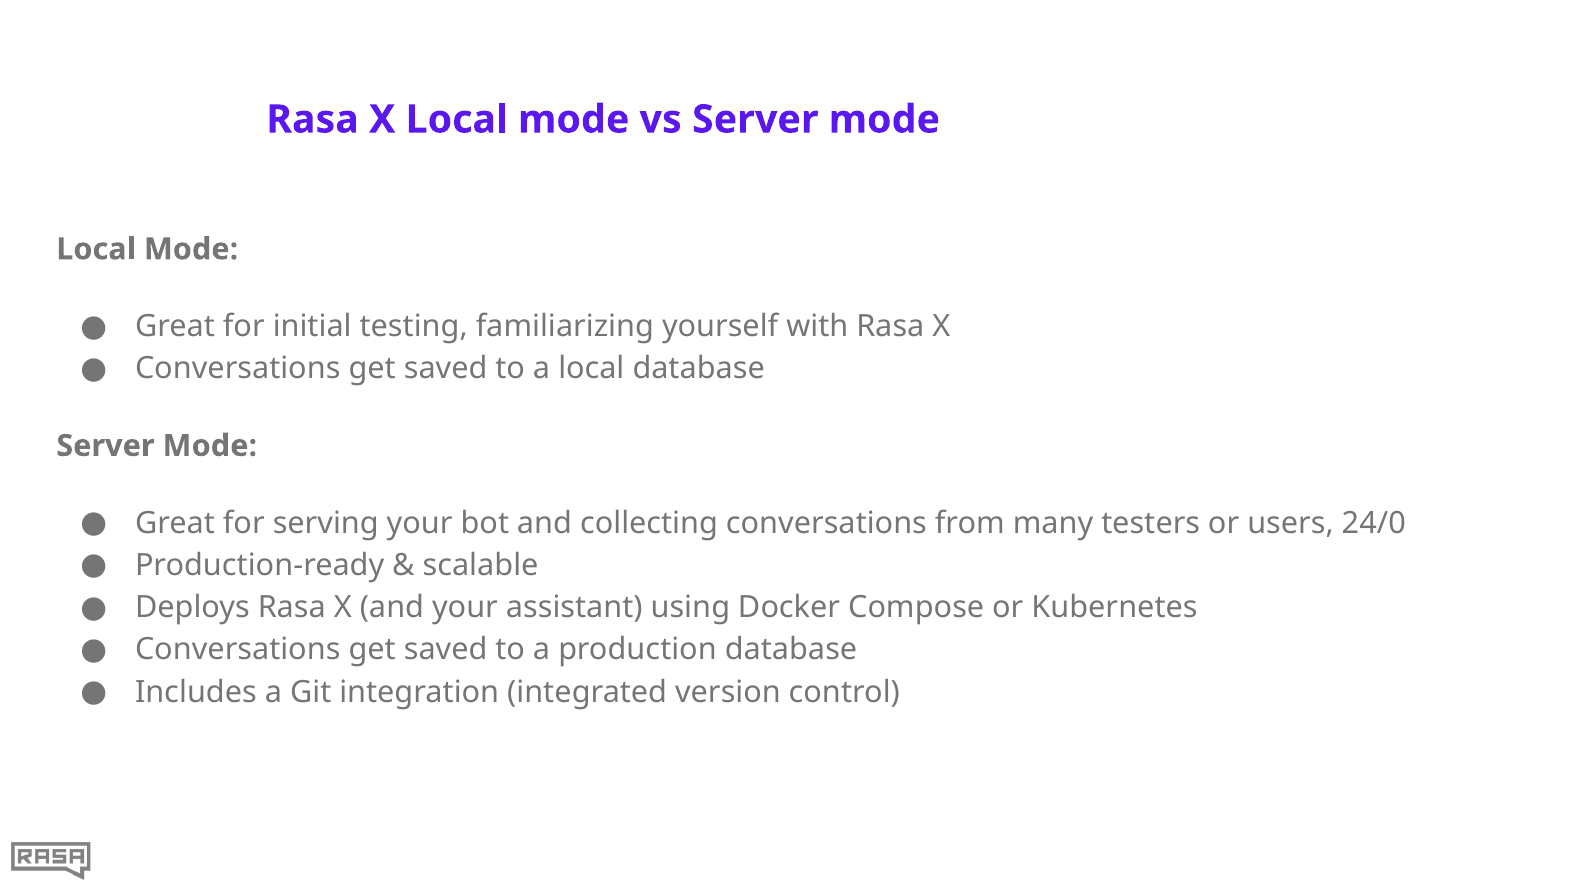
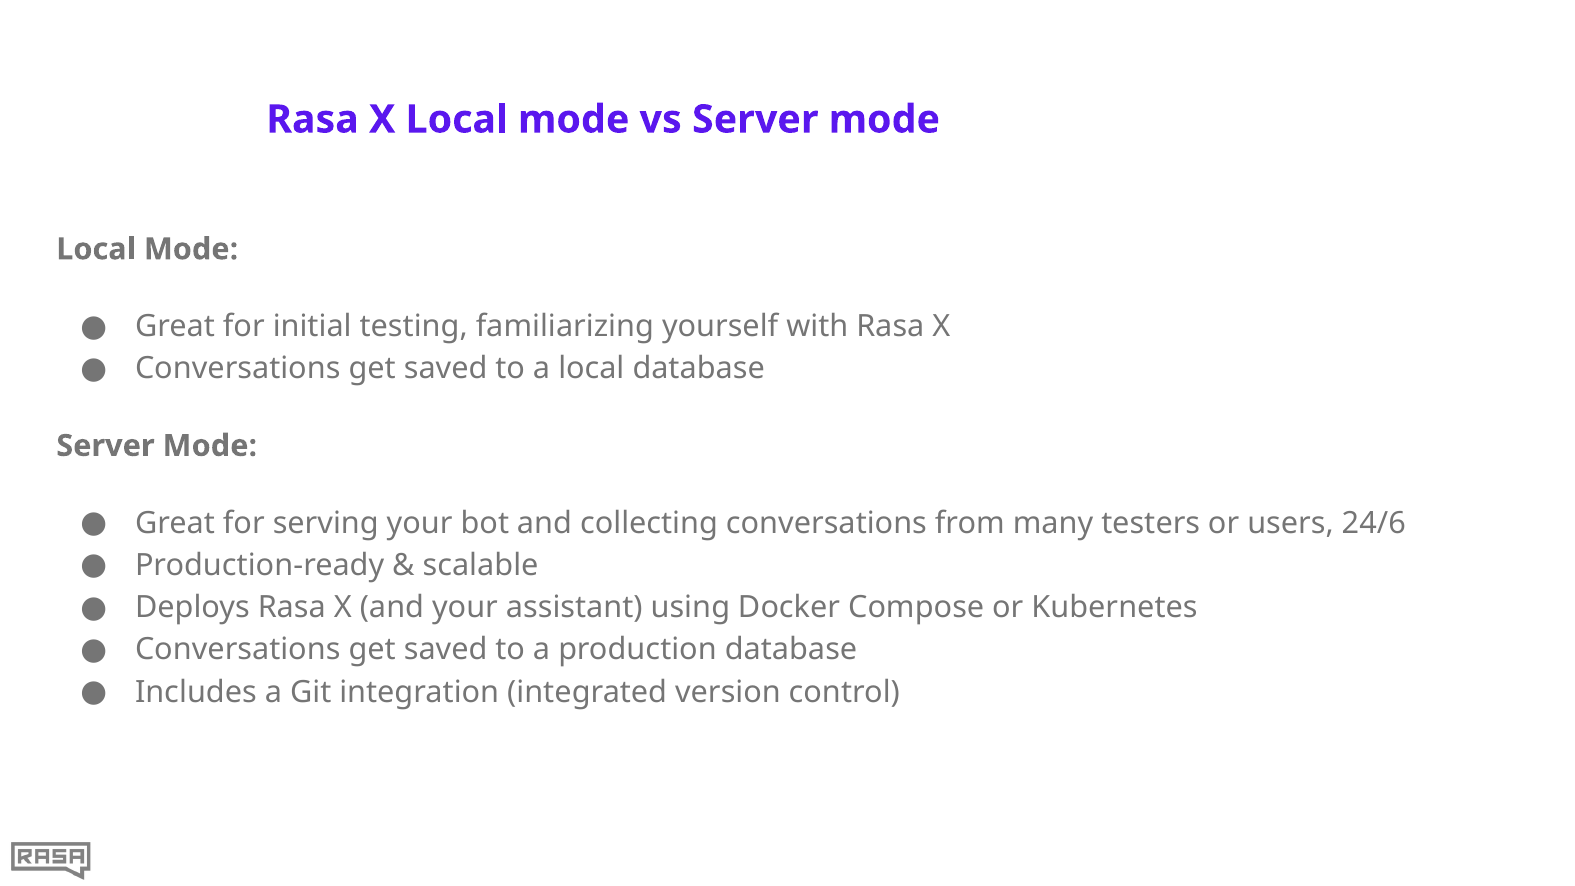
24/0: 24/0 -> 24/6 (1374, 523)
